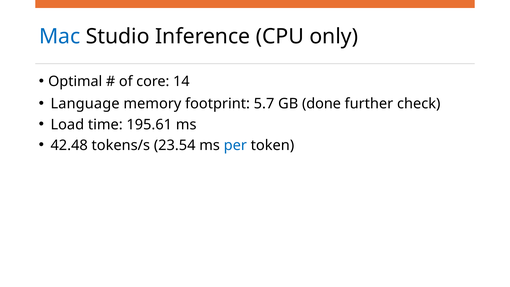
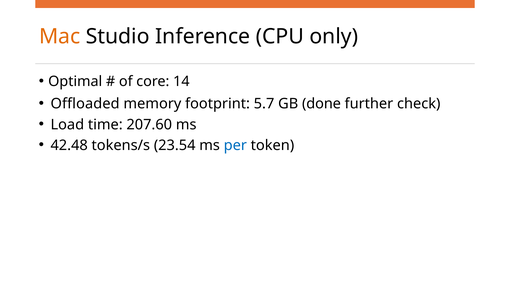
Mac colour: blue -> orange (60, 36)
Language: Language -> Offloaded (85, 104)
195.61: 195.61 -> 207.60 (149, 124)
